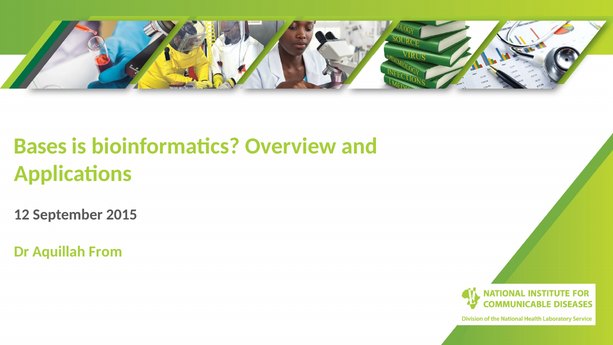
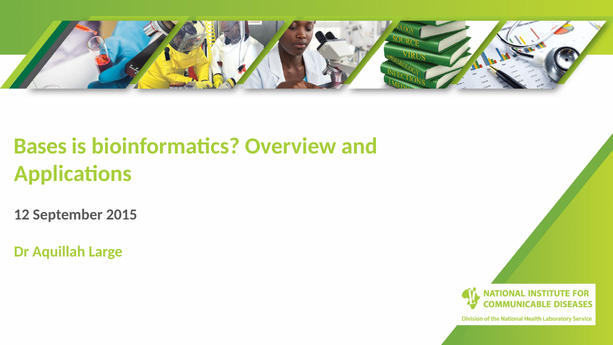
From: From -> Large (106, 251)
